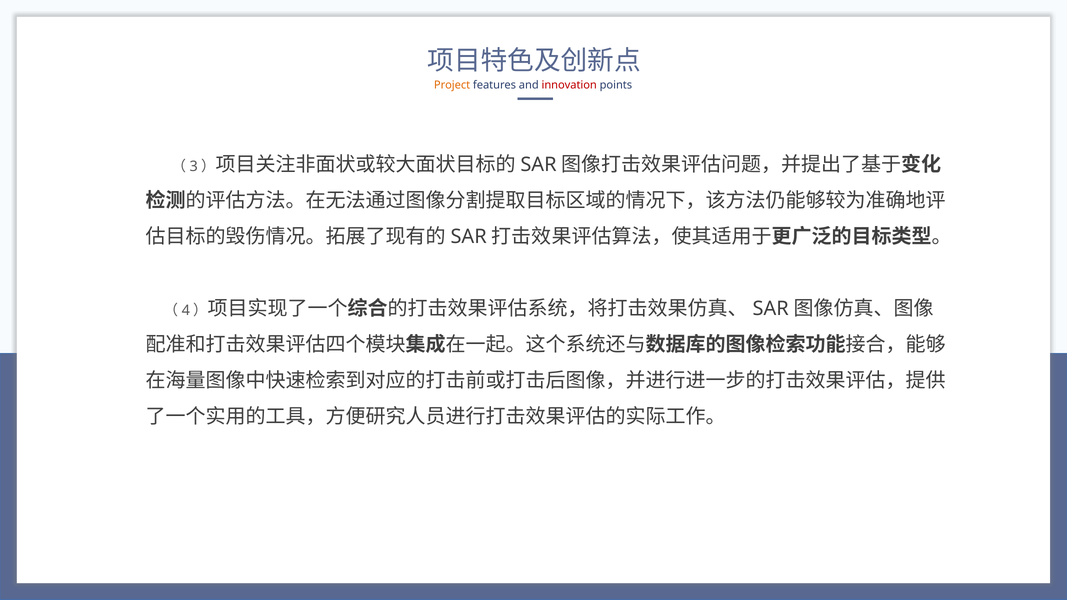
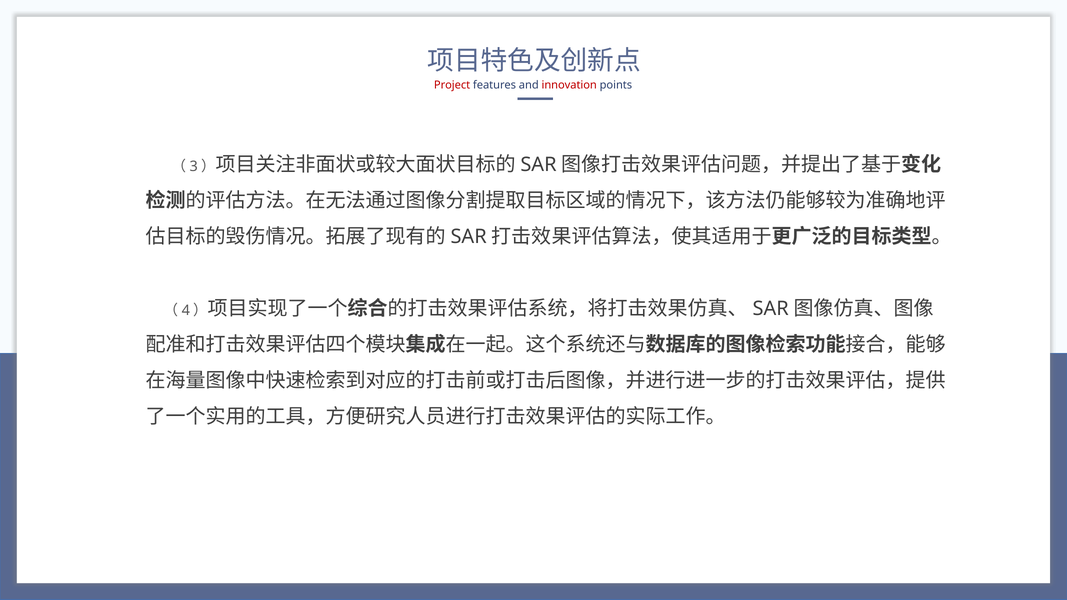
Project colour: orange -> red (452, 85)
